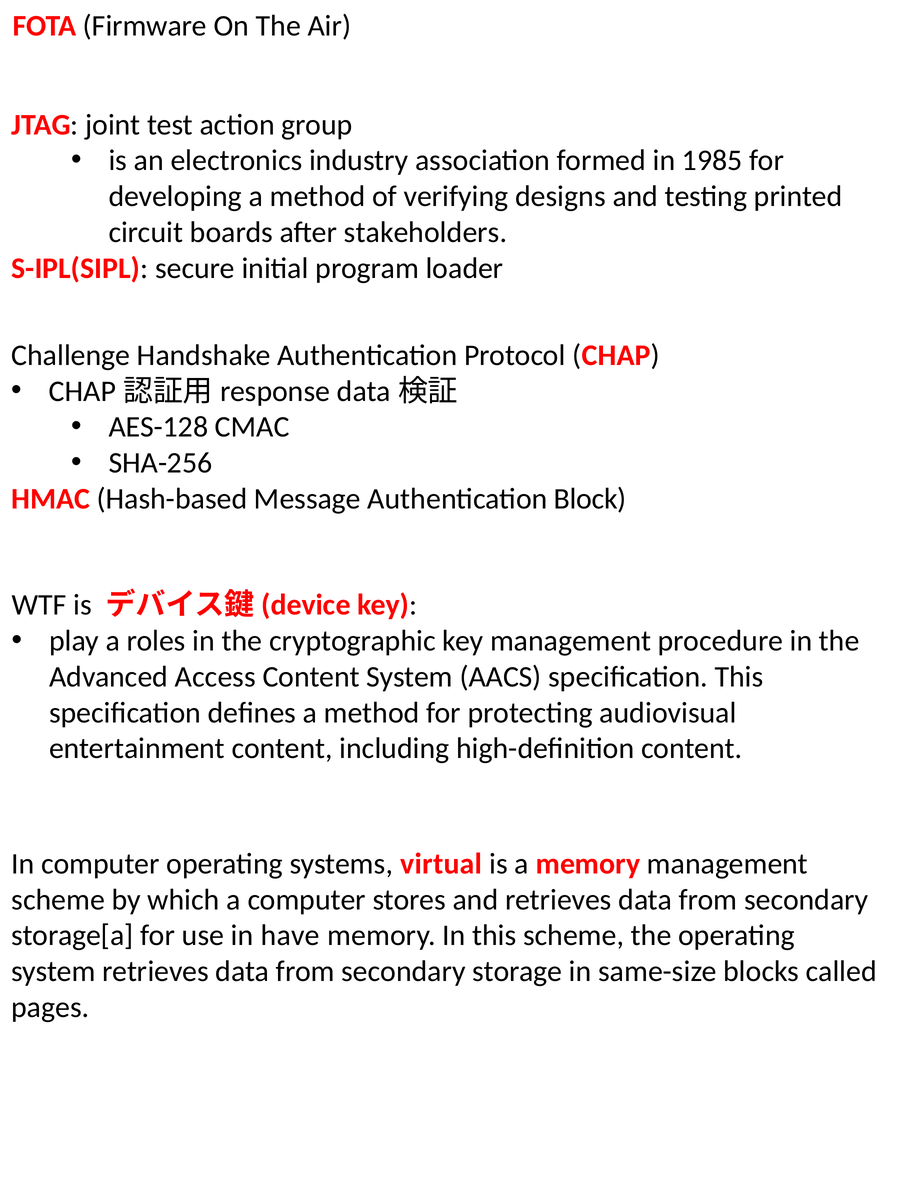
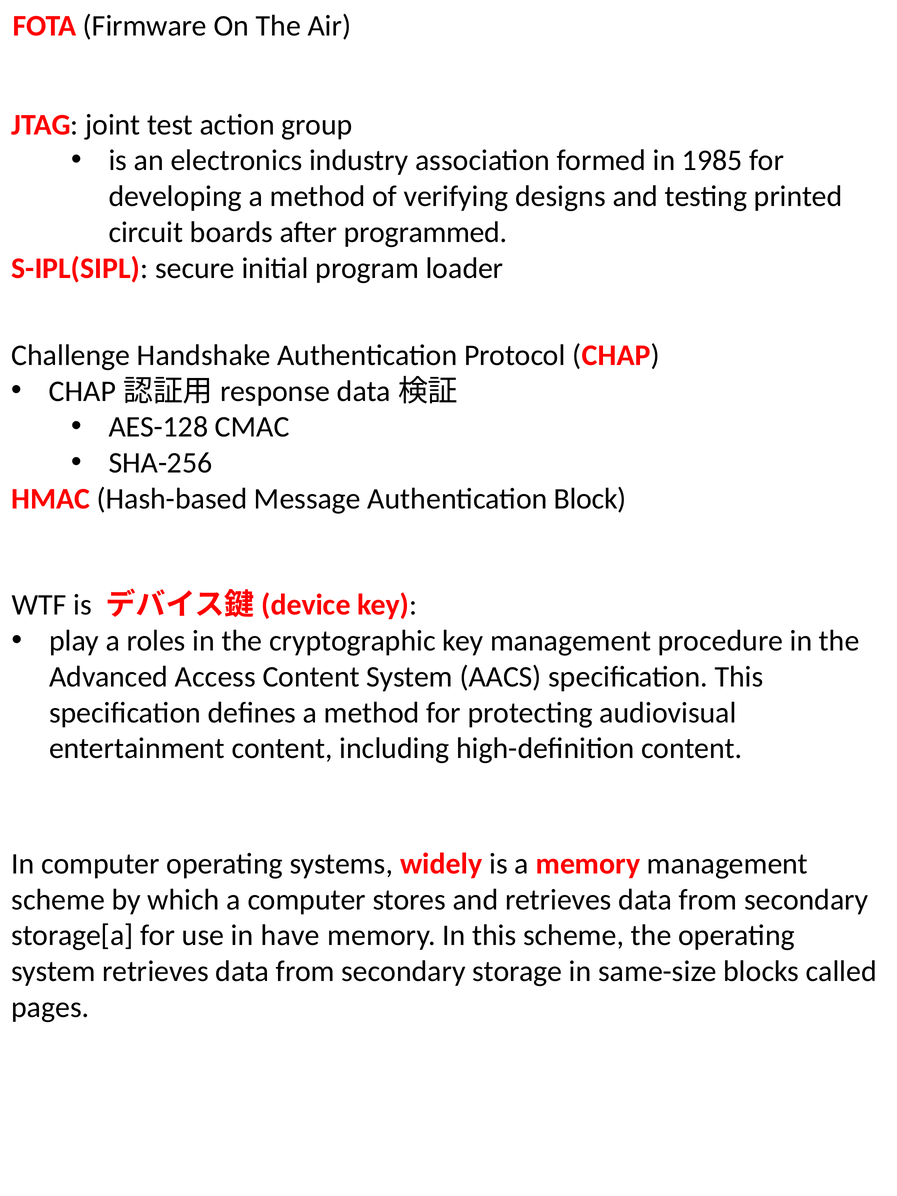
stakeholders: stakeholders -> programmed (426, 232)
virtual: virtual -> widely (441, 864)
